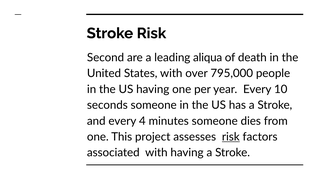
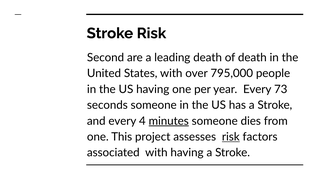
leading aliqua: aliqua -> death (208, 58)
10: 10 -> 73 (281, 89)
minutes underline: none -> present (169, 121)
